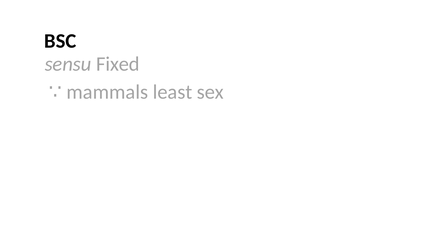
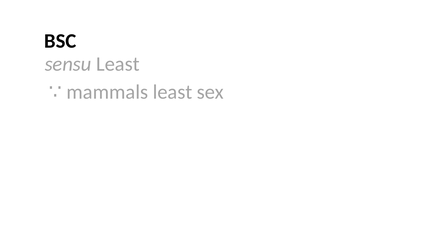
sensu Fixed: Fixed -> Least (118, 64)
